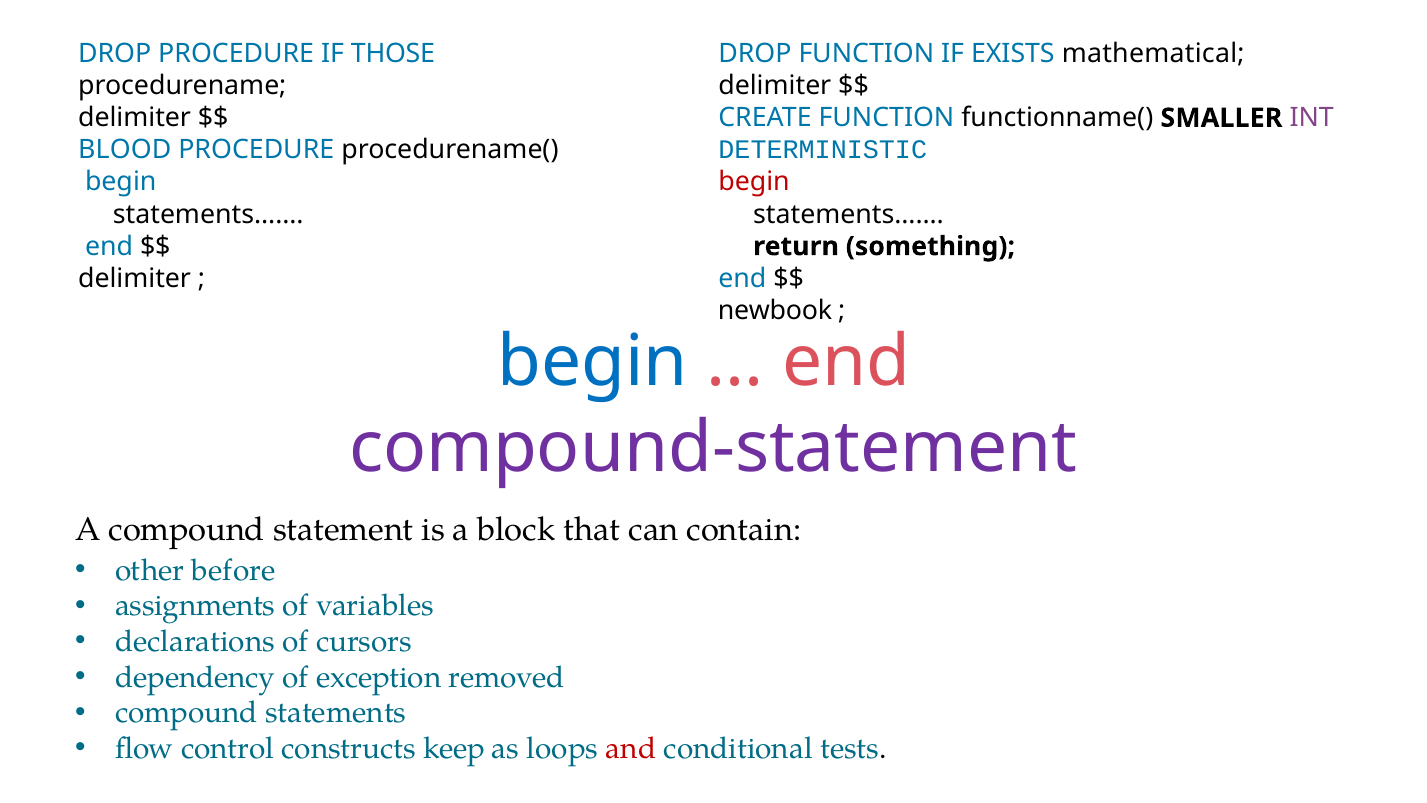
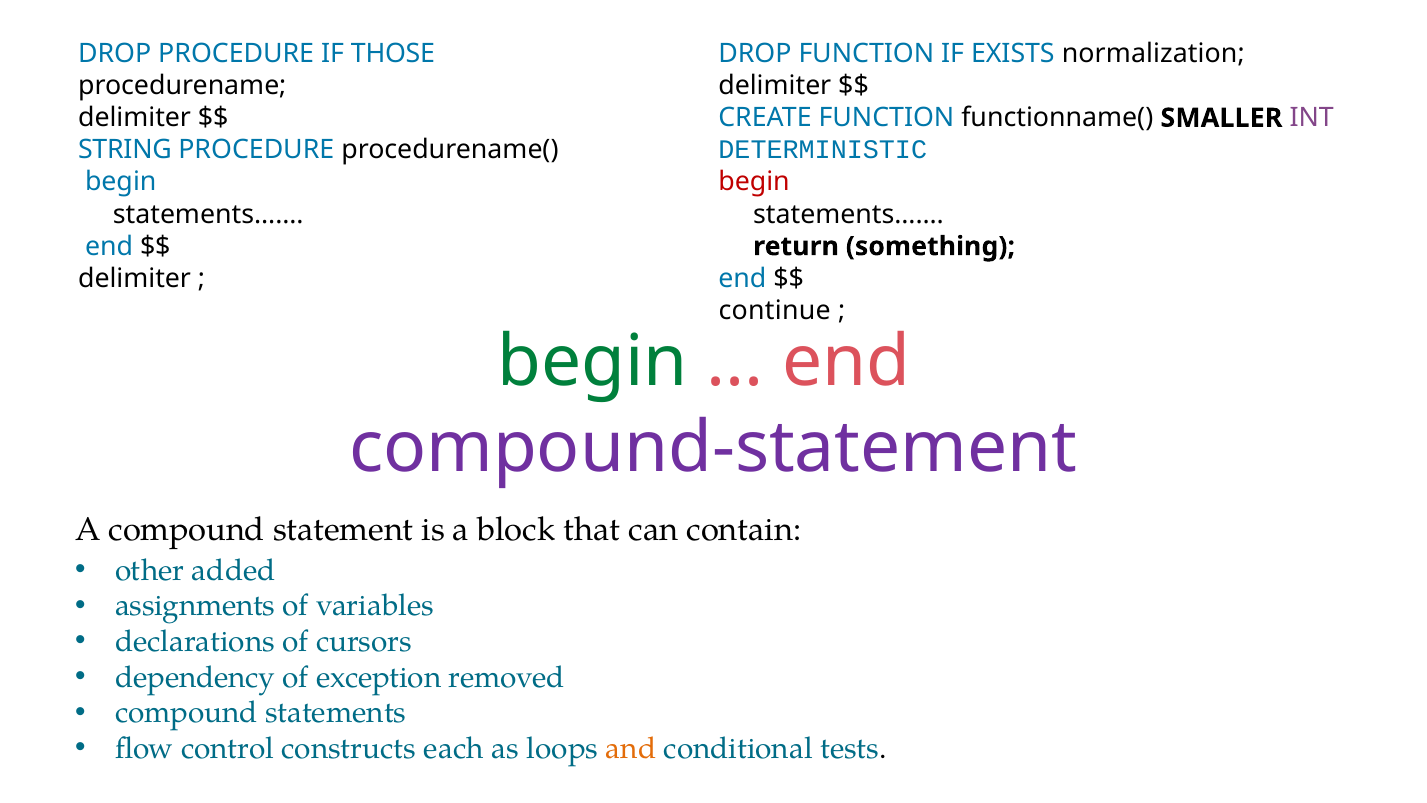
mathematical: mathematical -> normalization (1153, 54)
BLOOD: BLOOD -> STRING (125, 150)
newbook: newbook -> continue (775, 311)
begin colour: blue -> green (593, 362)
before: before -> added (234, 570)
keep: keep -> each (454, 748)
and colour: red -> orange (631, 748)
